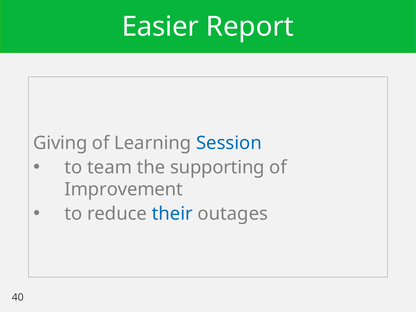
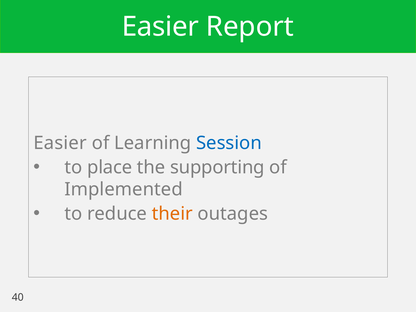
Giving: Giving -> Easier (60, 143)
team: team -> place (110, 167)
Improvement: Improvement -> Implemented (124, 189)
their colour: blue -> orange (172, 214)
